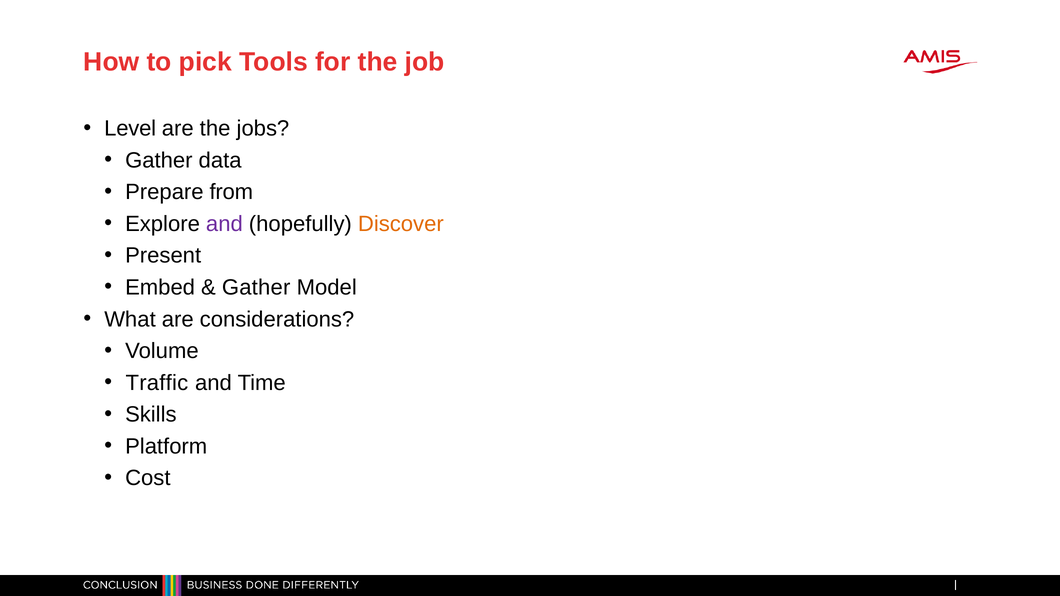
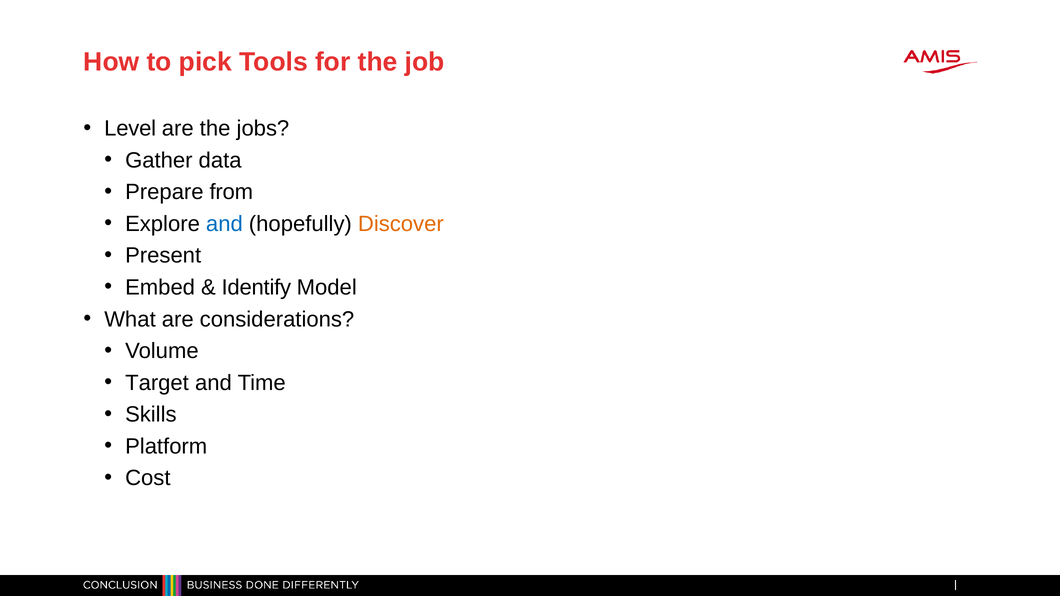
and colour: purple -> blue (224, 224)
Gather: Gather -> Identify (256, 288)
Traffic: Traffic -> Target (157, 383)
